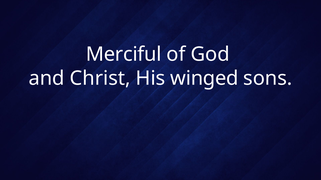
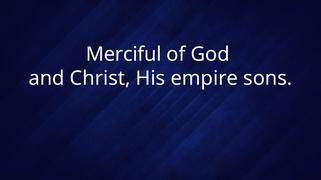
winged: winged -> empire (204, 79)
